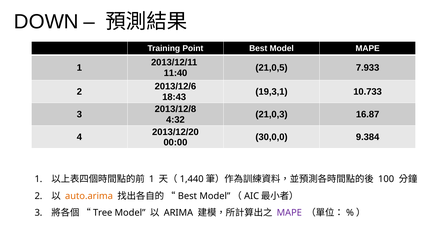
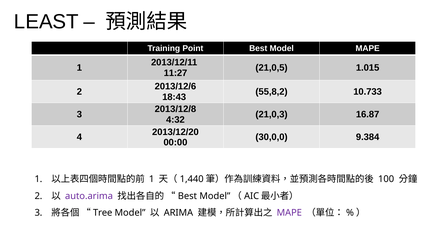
DOWN: DOWN -> LEAST (46, 22)
7.933: 7.933 -> 1.015 (368, 68)
11:40: 11:40 -> 11:27 (176, 73)
19,3,1: 19,3,1 -> 55,8,2 (272, 92)
auto.arima colour: orange -> purple (89, 196)
